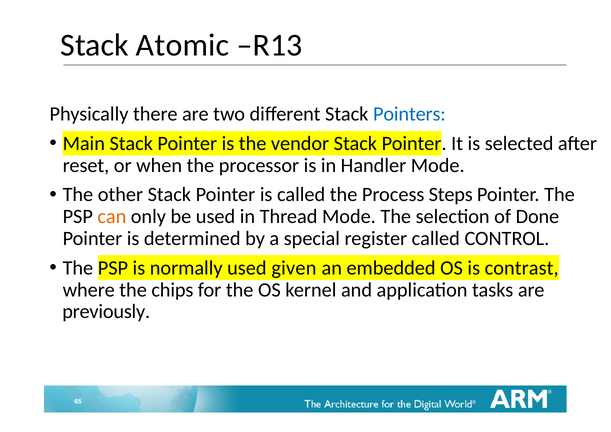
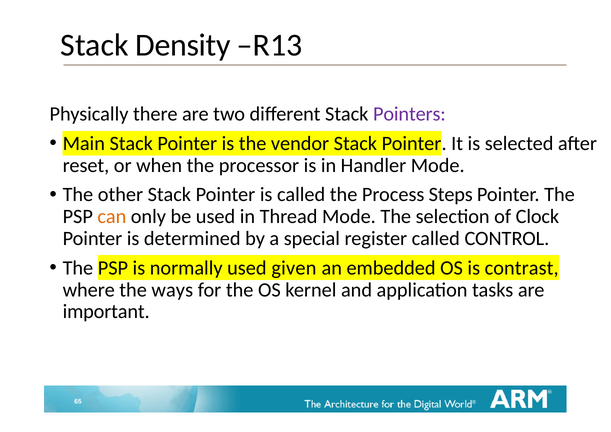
Atomic: Atomic -> Density (183, 45)
Pointers colour: blue -> purple (409, 114)
Done: Done -> Clock (537, 217)
chips: chips -> ways (172, 290)
previously: previously -> important (106, 312)
